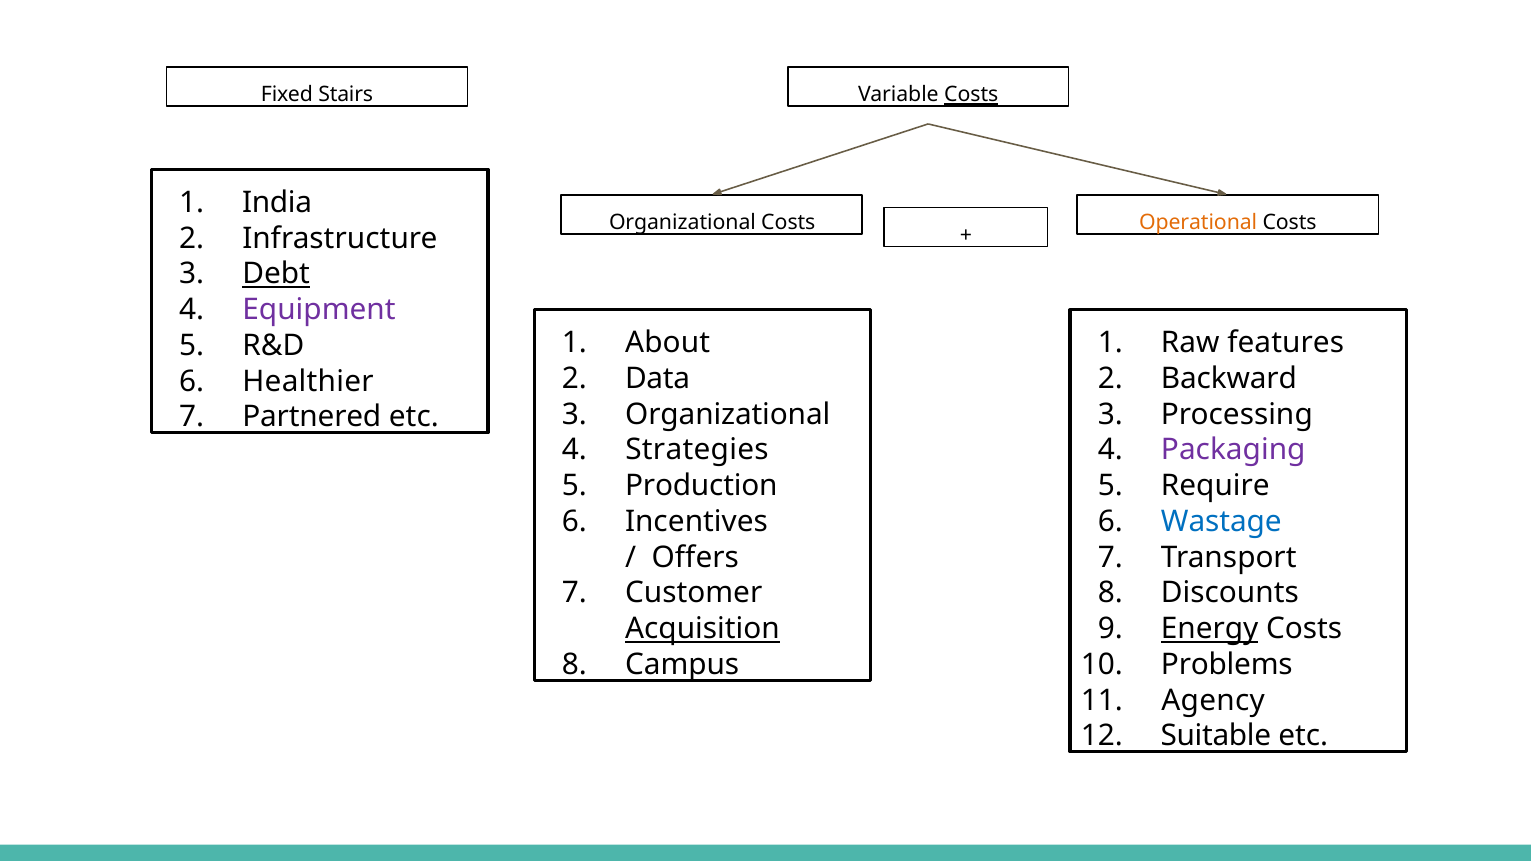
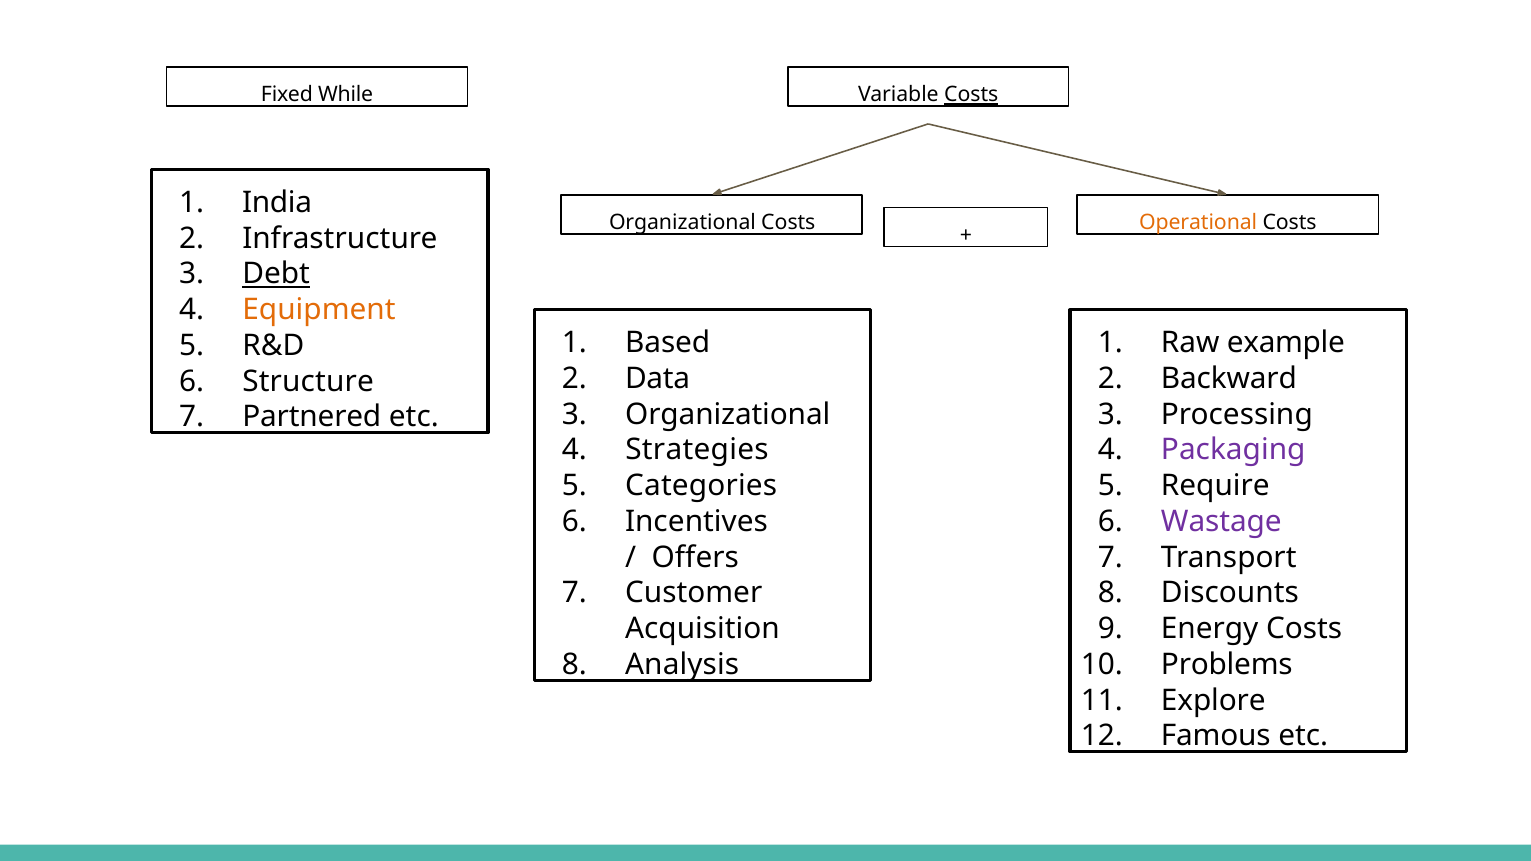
Stairs: Stairs -> While (346, 95)
Equipment colour: purple -> orange (319, 310)
About: About -> Based (668, 343)
features: features -> example (1286, 343)
Healthier: Healthier -> Structure (308, 381)
Production: Production -> Categories (701, 486)
Wastage colour: blue -> purple (1221, 522)
Acquisition underline: present -> none (702, 629)
Energy underline: present -> none (1210, 629)
Campus: Campus -> Analysis (682, 665)
Agency: Agency -> Explore (1213, 700)
Suitable: Suitable -> Famous (1216, 736)
